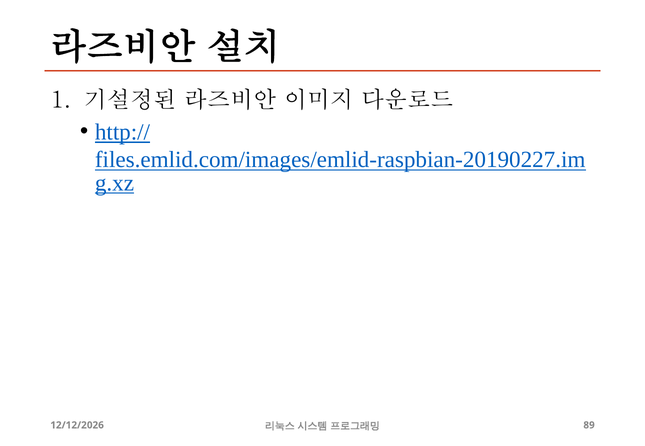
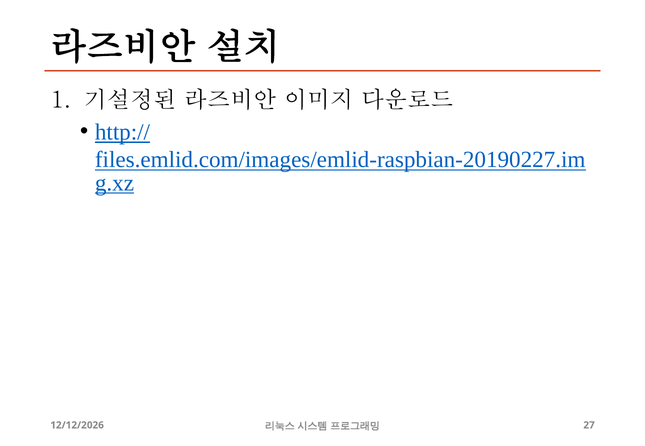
89: 89 -> 27 (589, 426)
